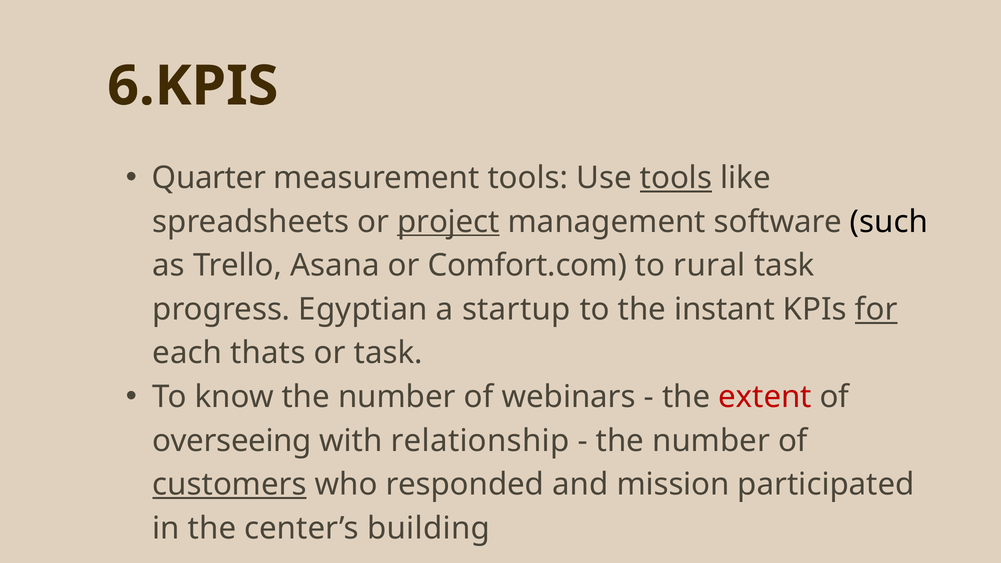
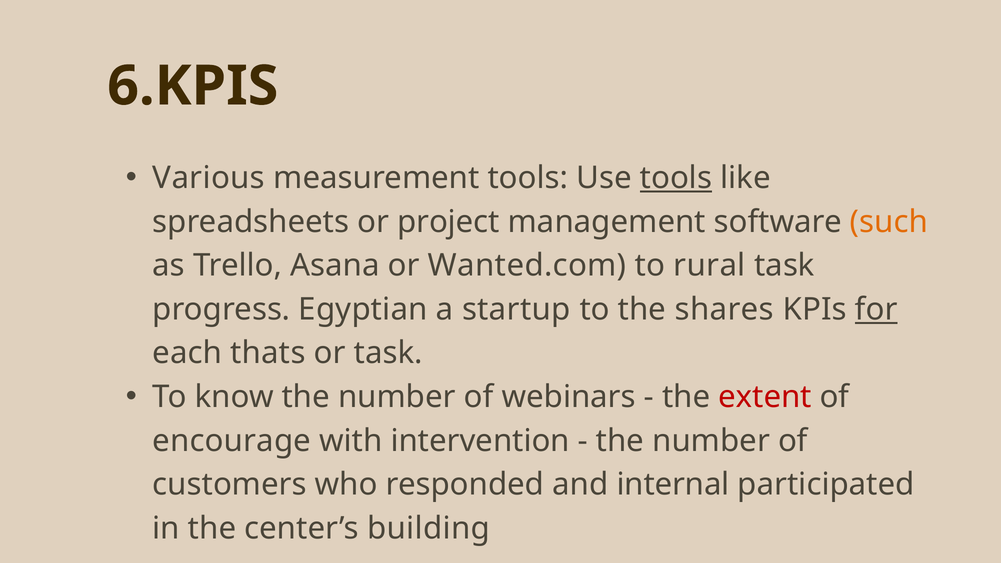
Quarter: Quarter -> Various (209, 178)
project underline: present -> none (448, 222)
such colour: black -> orange (889, 222)
Comfort.com: Comfort.com -> Wanted.com (527, 266)
instant: instant -> shares (724, 309)
overseeing: overseeing -> encourage (232, 441)
relationship: relationship -> intervention (480, 441)
customers underline: present -> none (230, 485)
mission: mission -> internal (673, 485)
